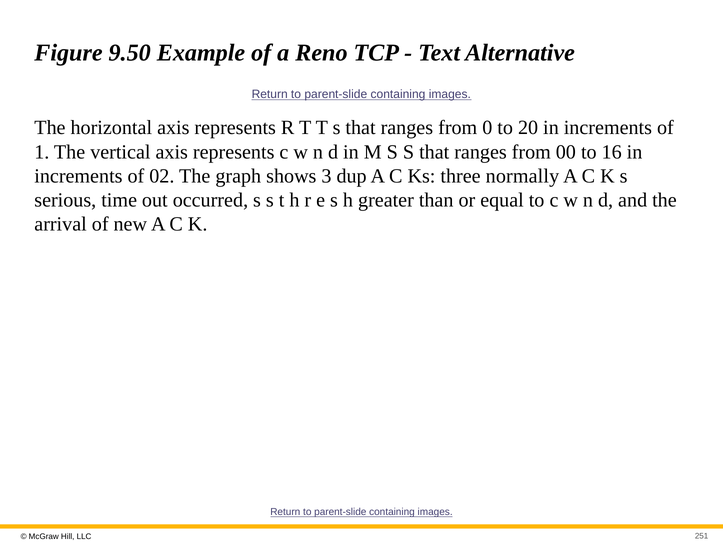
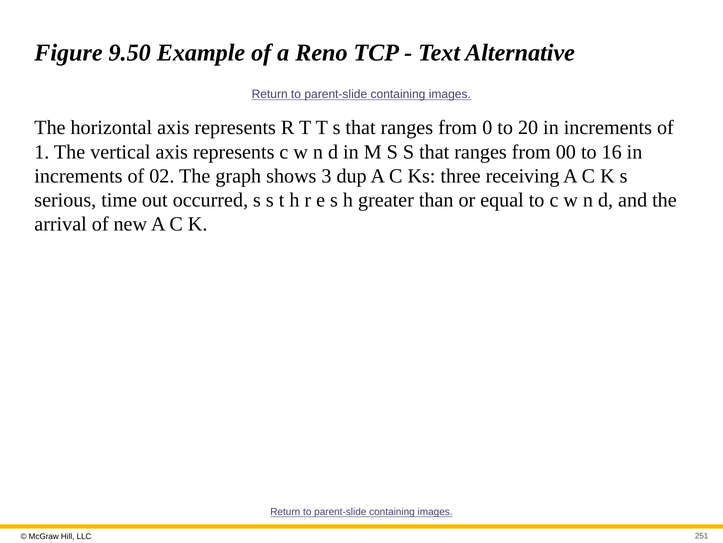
normally: normally -> receiving (523, 176)
